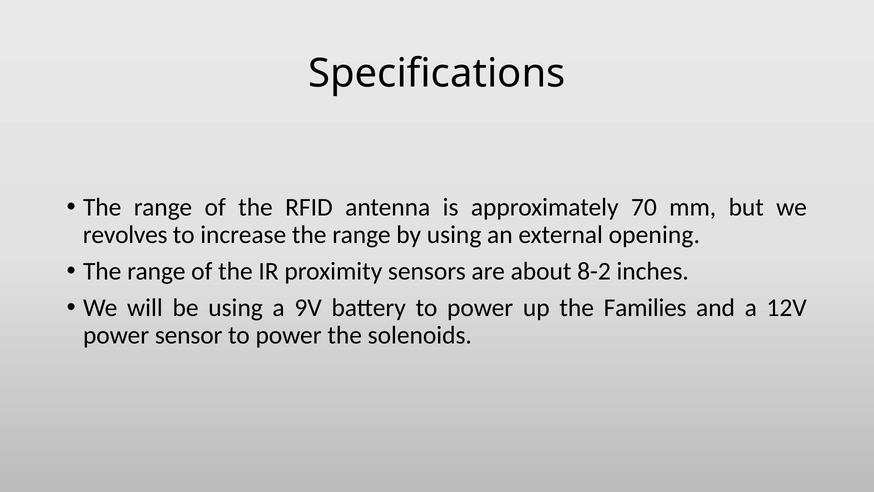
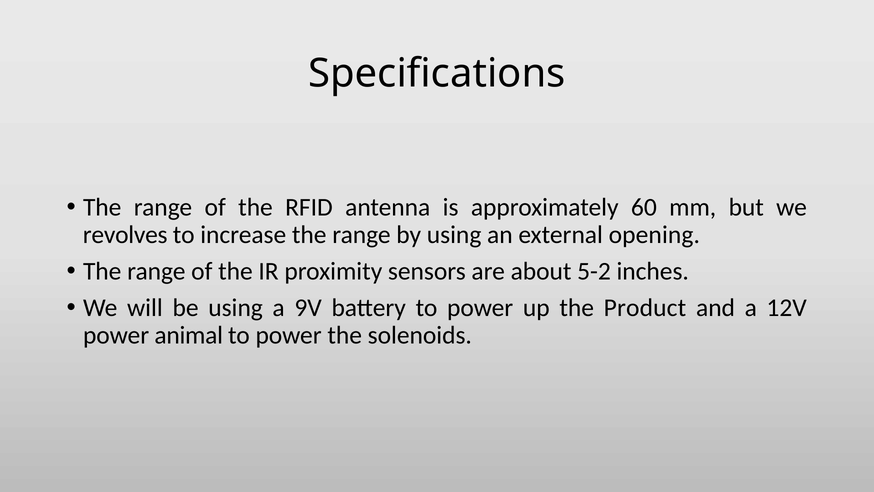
70: 70 -> 60 (644, 207)
8-2: 8-2 -> 5-2 (594, 271)
Families: Families -> Product (645, 308)
sensor: sensor -> animal (189, 335)
